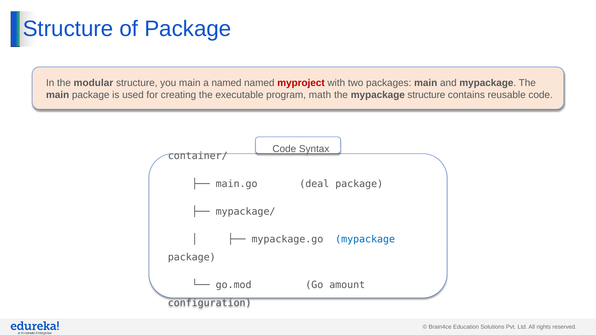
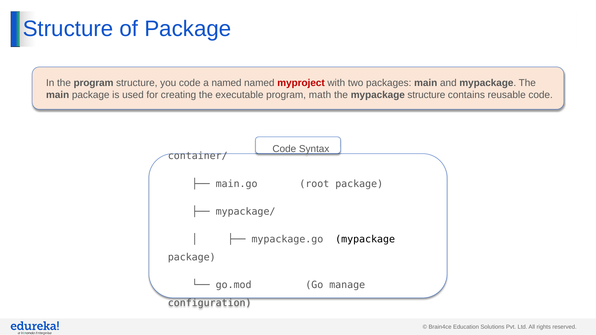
the modular: modular -> program (94, 83)
you main: main -> code (190, 83)
deal: deal -> root (314, 184)
mypackage colour: blue -> black (365, 240)
amount: amount -> manage (347, 285)
